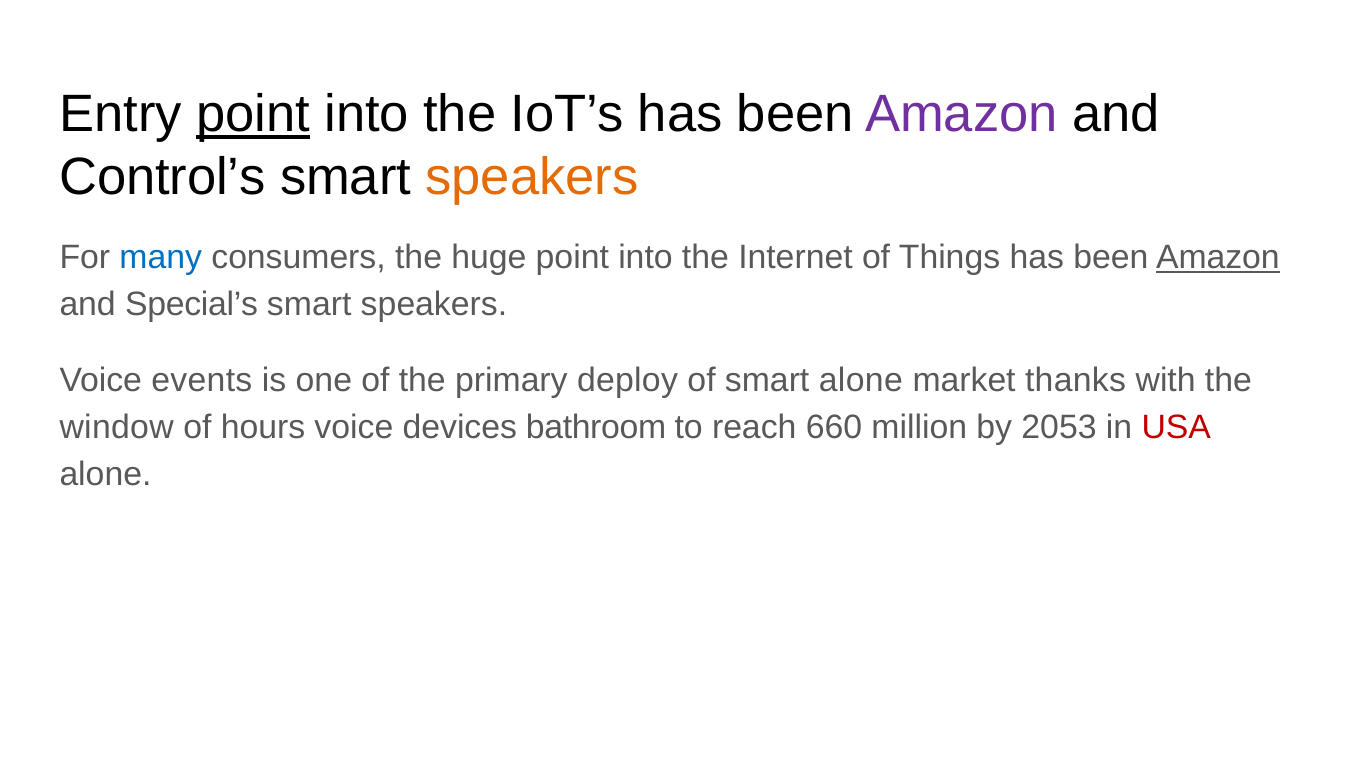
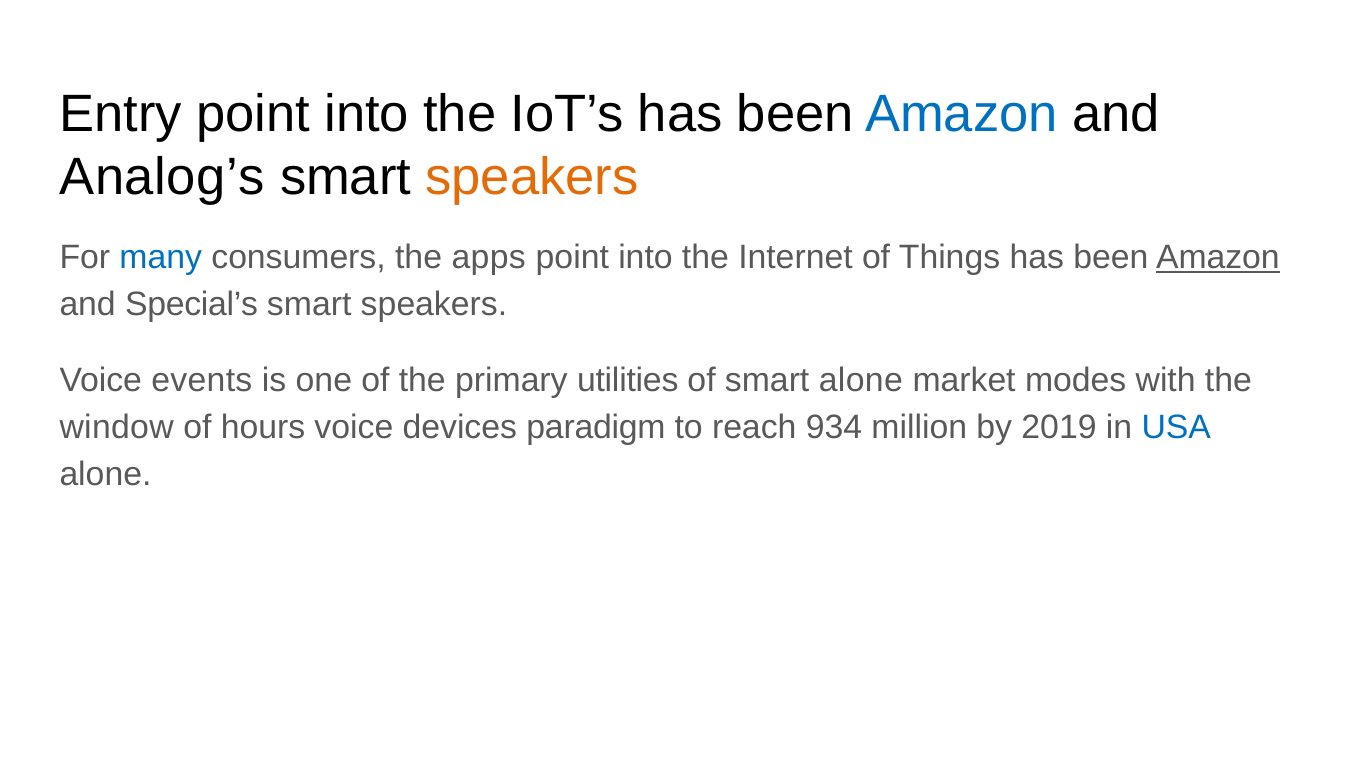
point underline: present -> none (253, 114)
Amazon colour: purple -> blue (962, 114)
Control’s: Control’s -> Analog’s (162, 178)
huge: huge -> apps (489, 258)
deploy: deploy -> utilities (628, 381)
thanks: thanks -> modes (1076, 381)
bathroom: bathroom -> paradigm (596, 427)
660: 660 -> 934 (834, 427)
2053: 2053 -> 2019 (1059, 427)
USA colour: red -> blue (1176, 427)
